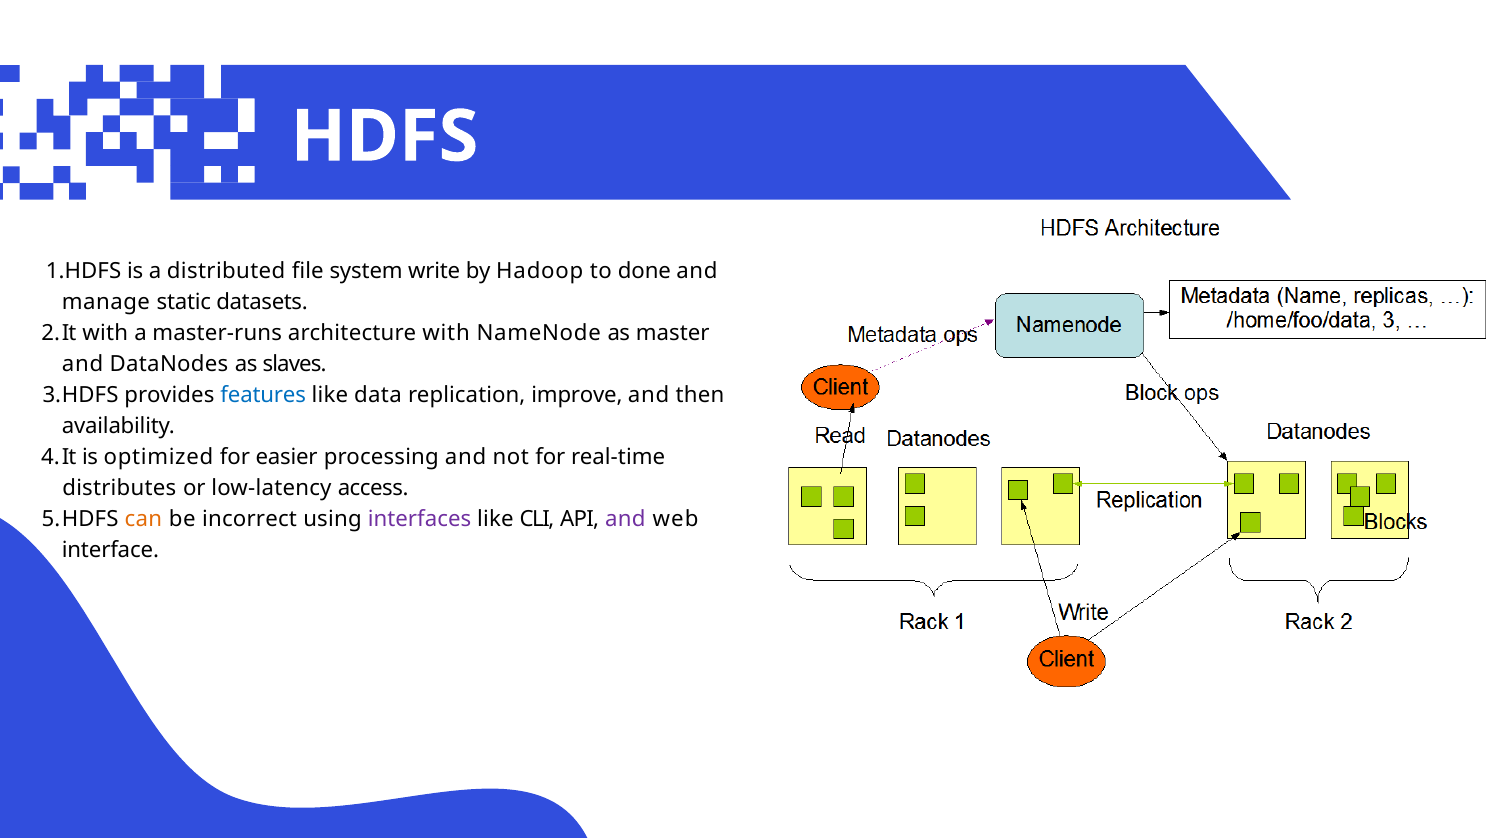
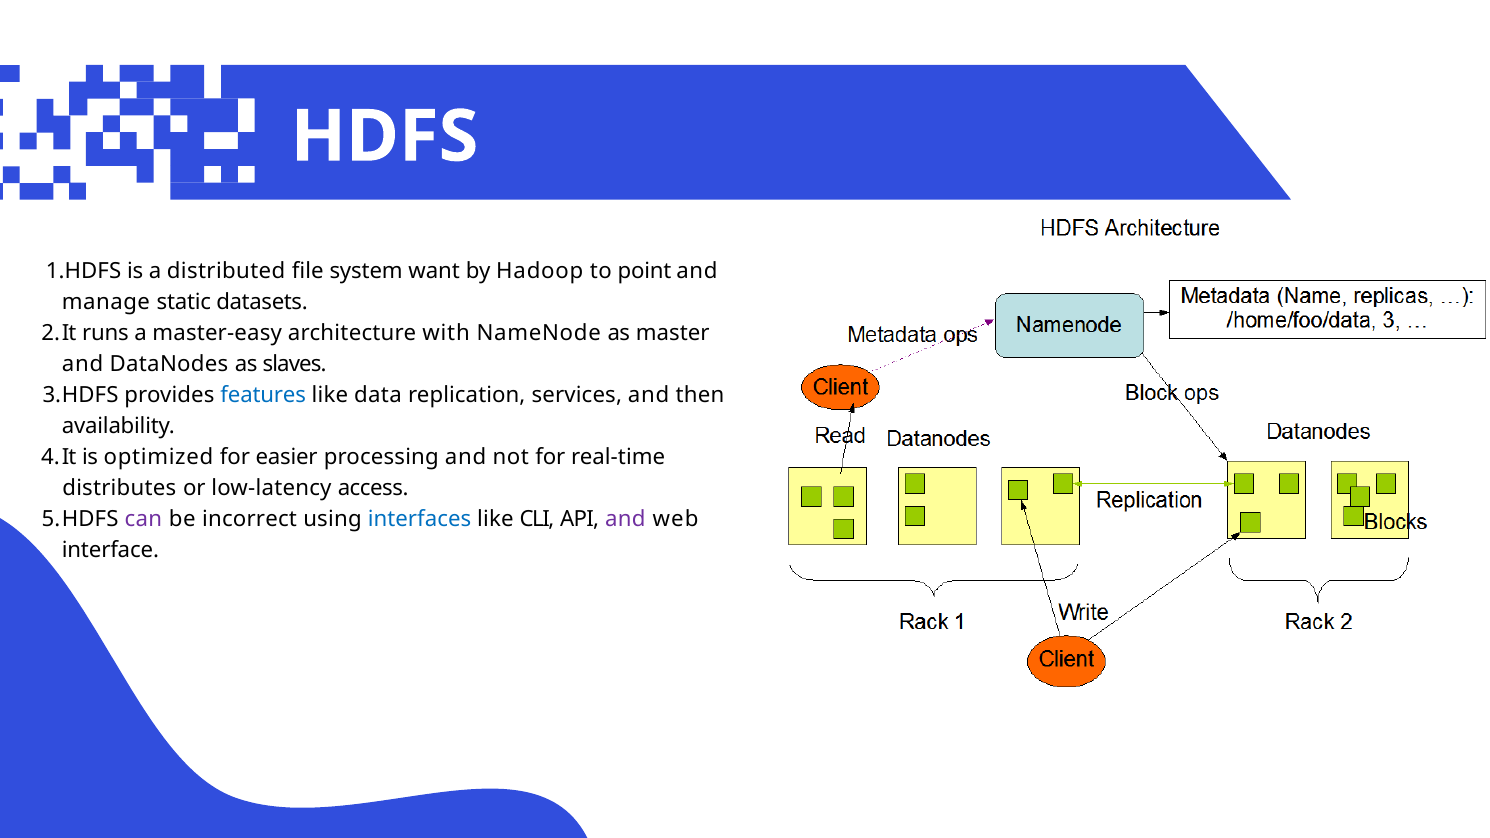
write: write -> want (434, 271)
done: done -> point (644, 271)
with: with -> runs (105, 333)
master-runs: master-runs -> master-easy (217, 333)
improve: improve -> services (577, 395)
can colour: orange -> purple (143, 519)
interfaces colour: purple -> blue (420, 519)
